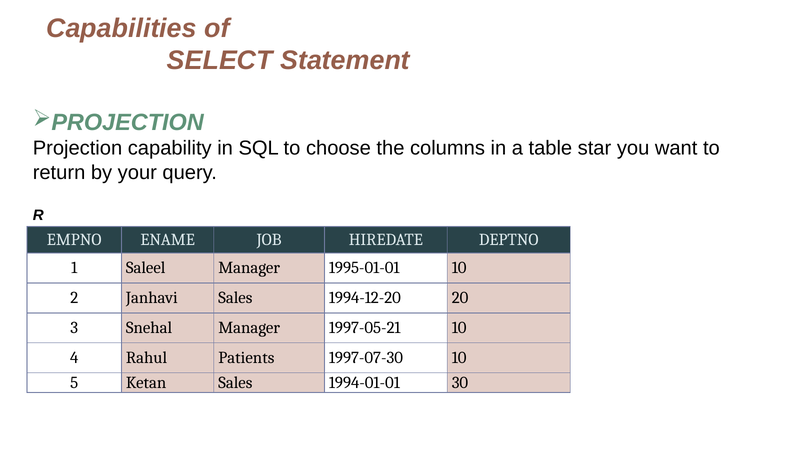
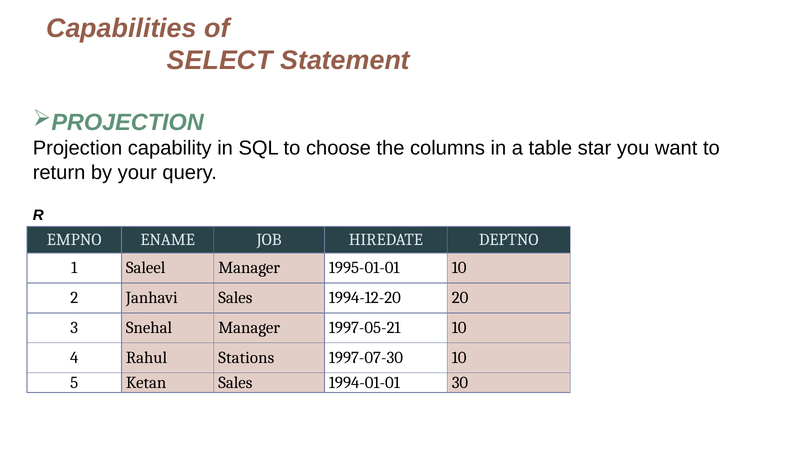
Patients: Patients -> Stations (246, 358)
